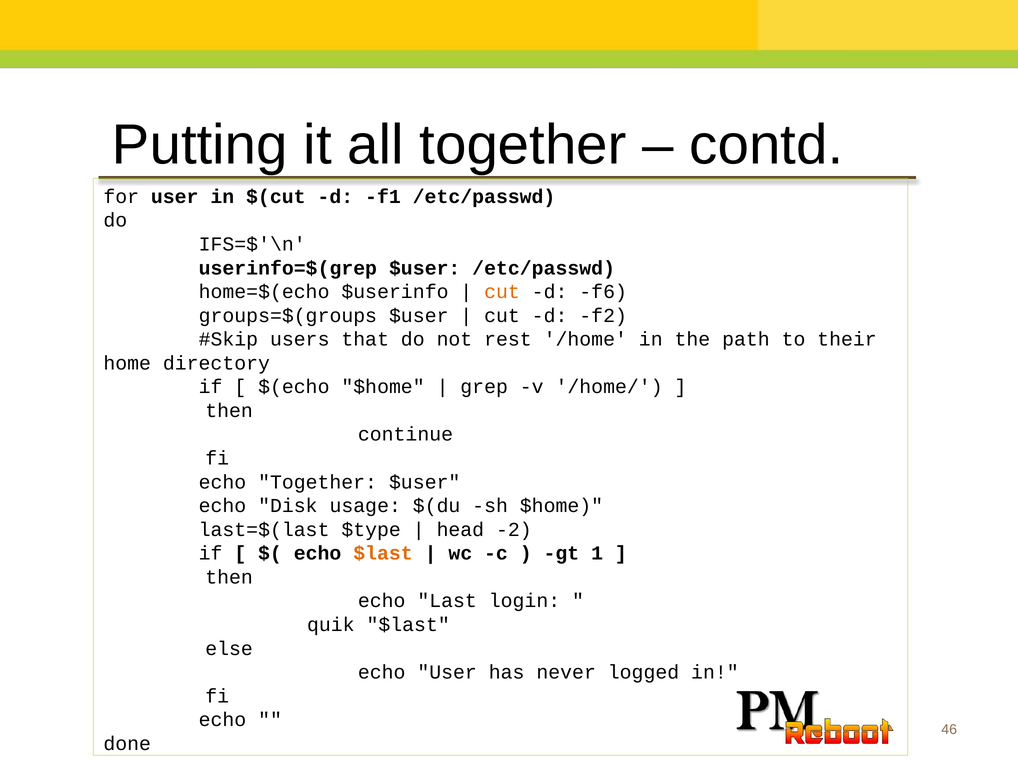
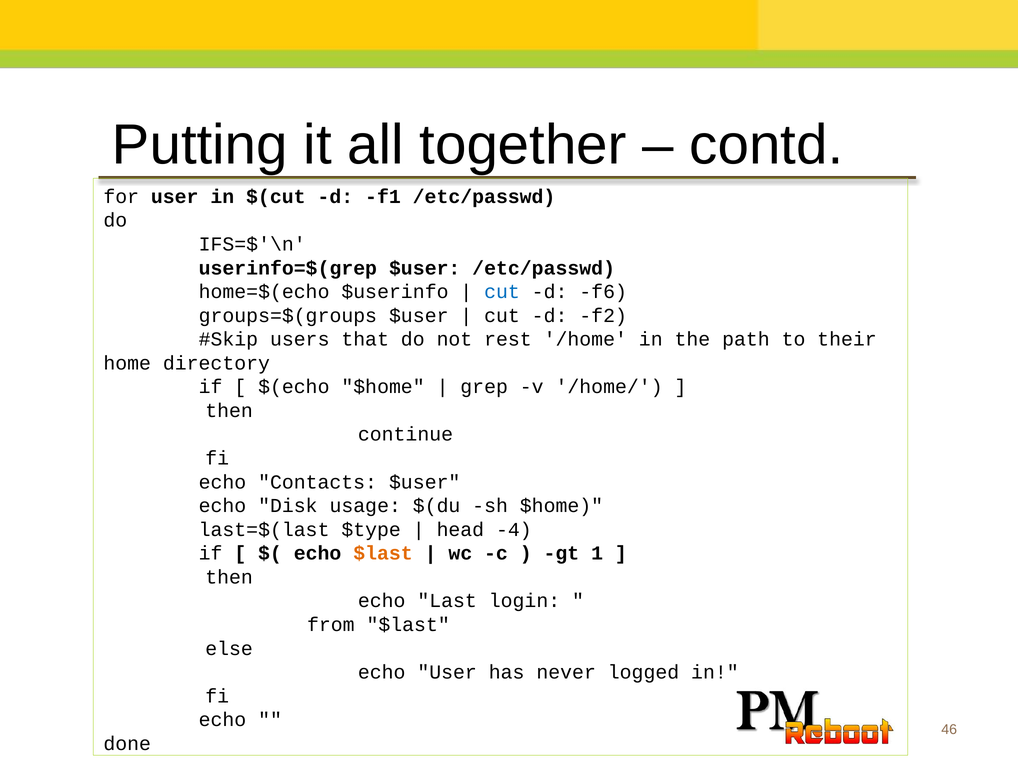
cut colour: orange -> blue (502, 292)
echo Together: Together -> Contacts (318, 482)
-2: -2 -> -4 (514, 529)
quik: quik -> from (331, 624)
